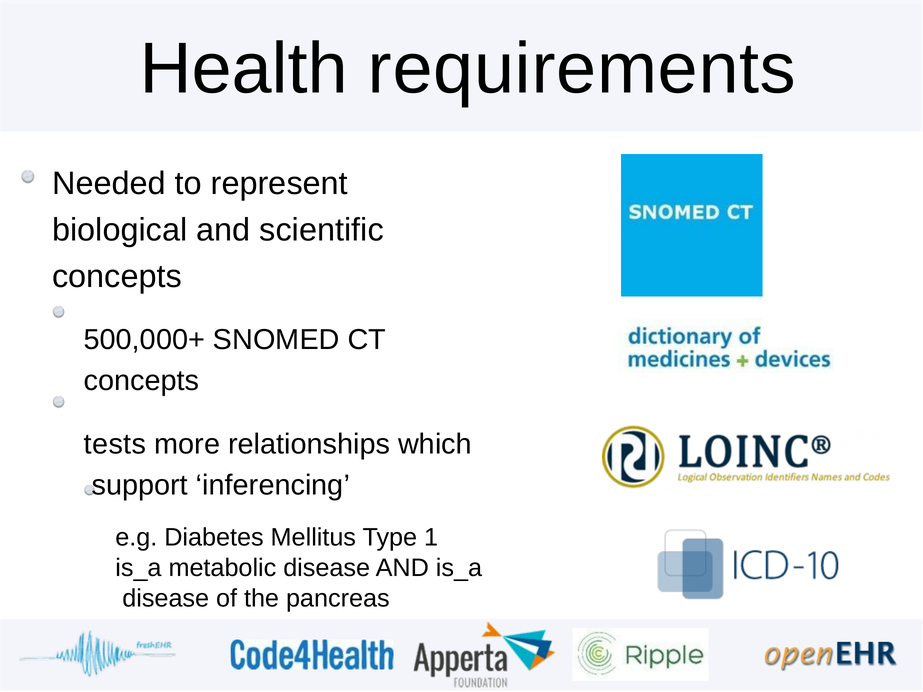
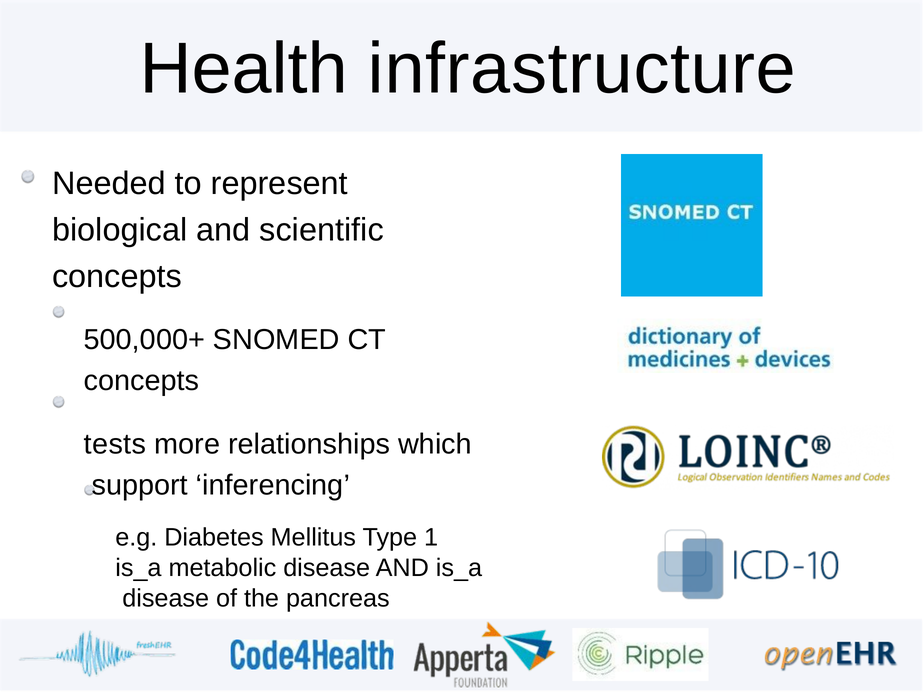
requirements: requirements -> infrastructure (582, 69)
